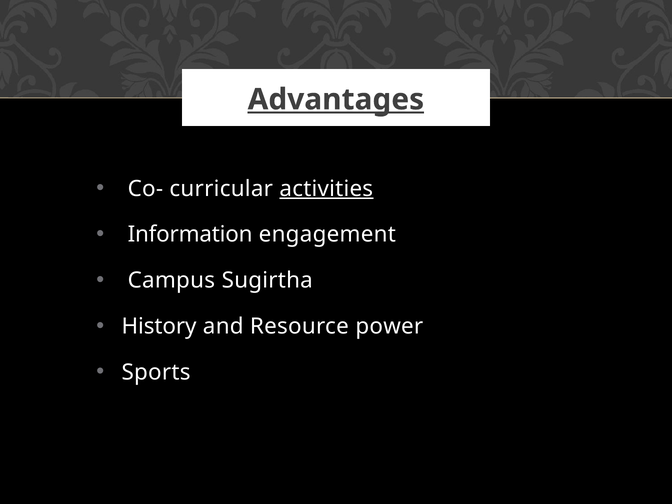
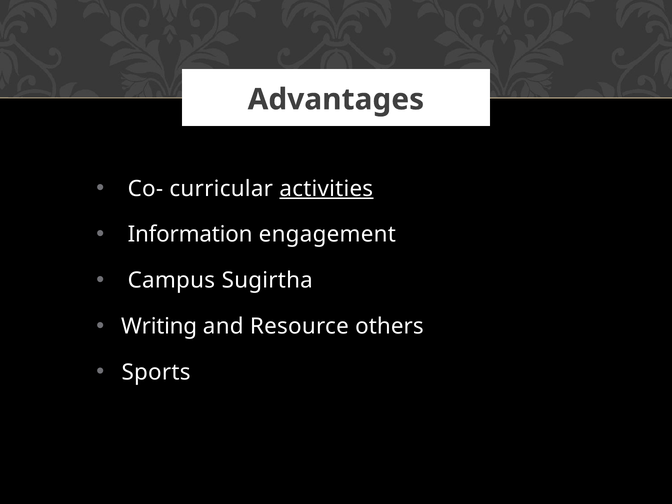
Advantages underline: present -> none (336, 100)
History: History -> Writing (159, 326)
power: power -> others (389, 326)
